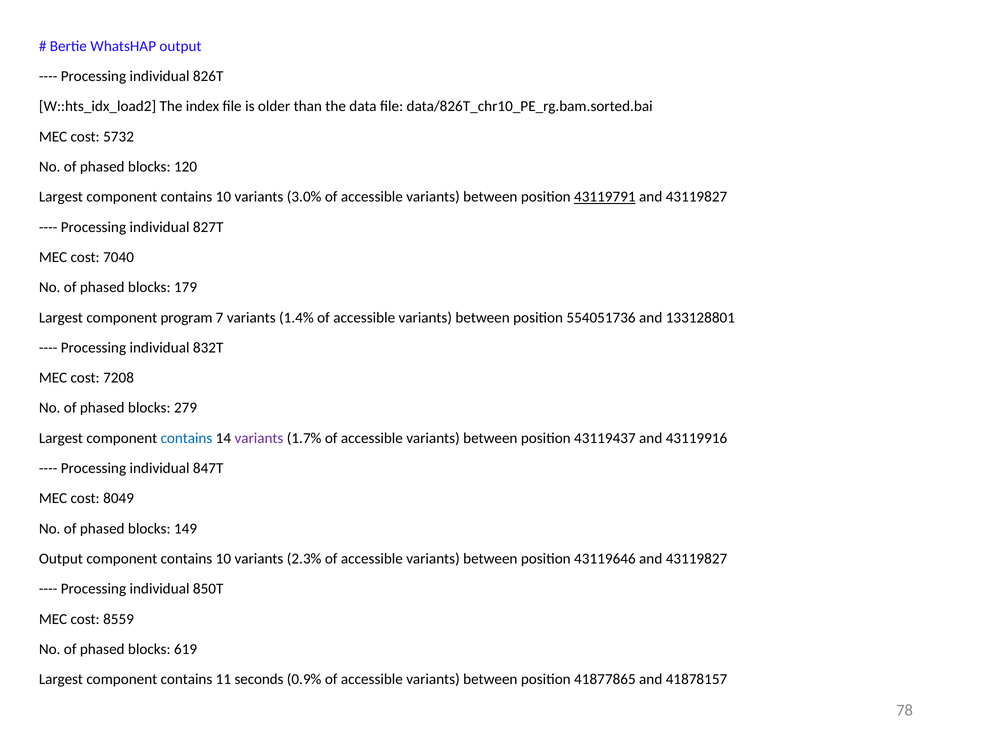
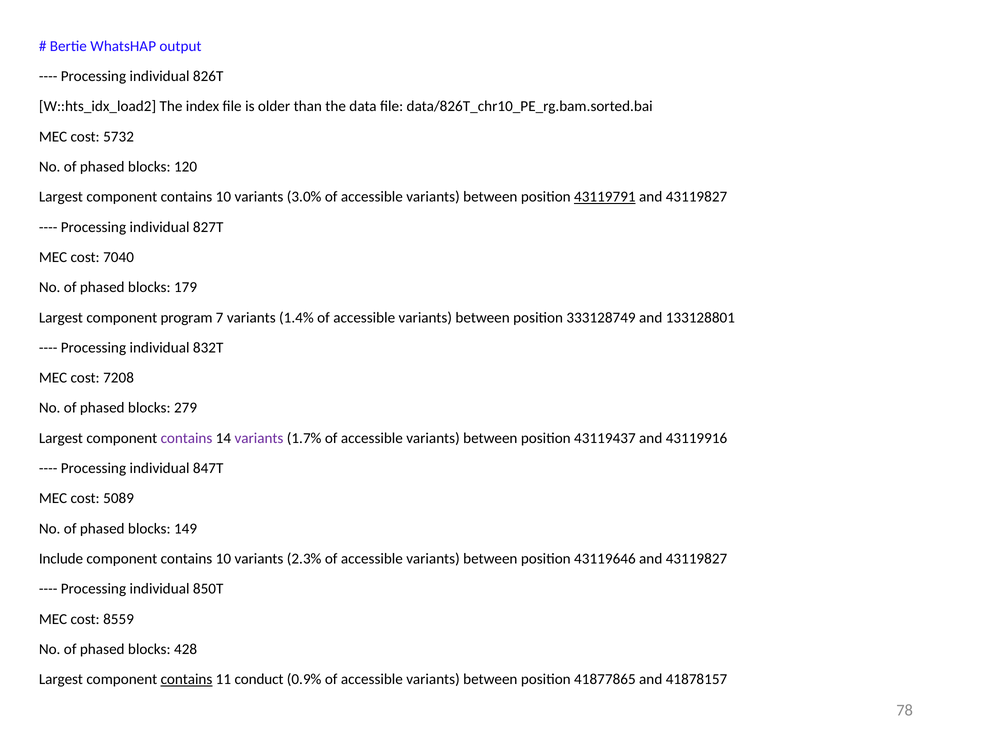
554051736: 554051736 -> 333128749 (601, 317)
contains colour: blue -> purple (186, 438)
8049: 8049 -> 5089 (119, 498)
Output: Output -> Include (61, 558)
619: 619 -> 428 (186, 649)
contains underline: none -> present (186, 679)
seconds: seconds -> conduct (259, 679)
